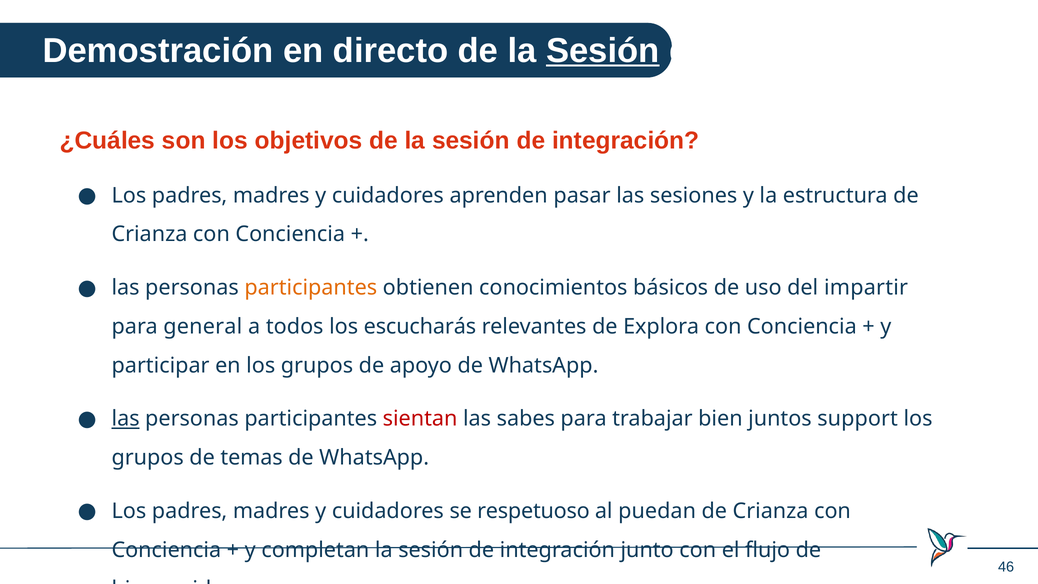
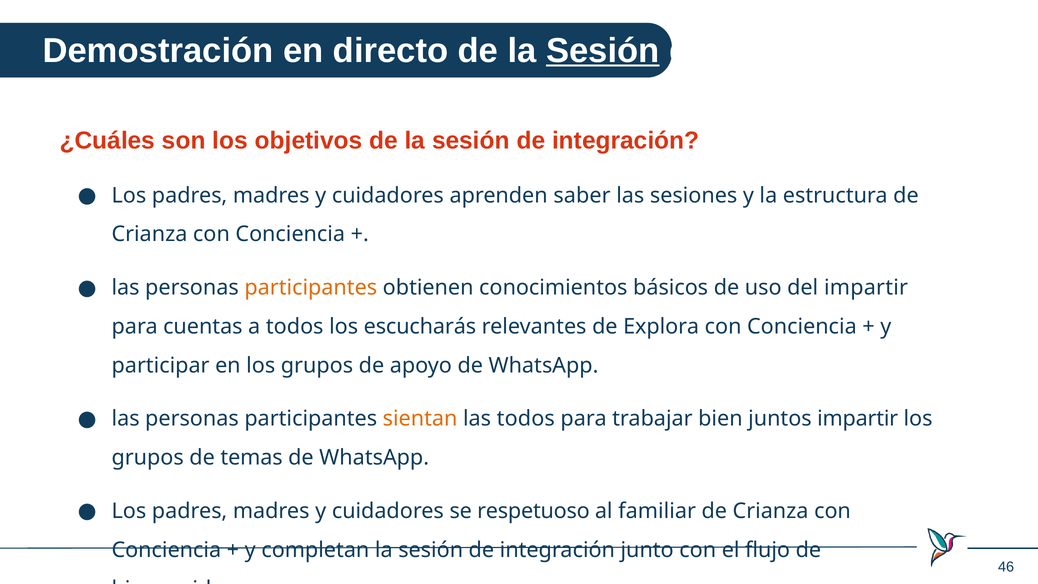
pasar: pasar -> saber (582, 195)
general: general -> cuentas (203, 327)
las underline: present -> none (126, 419)
sientan colour: red -> orange (420, 419)
las sabes: sabes -> todos (526, 419)
juntos support: support -> impartir (858, 419)
puedan: puedan -> familiar (657, 511)
